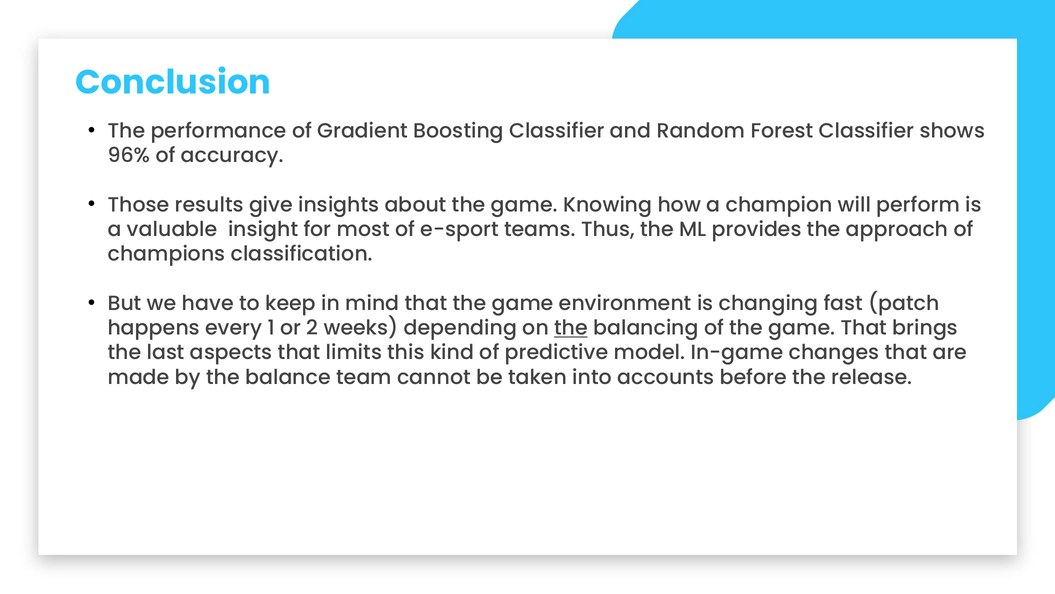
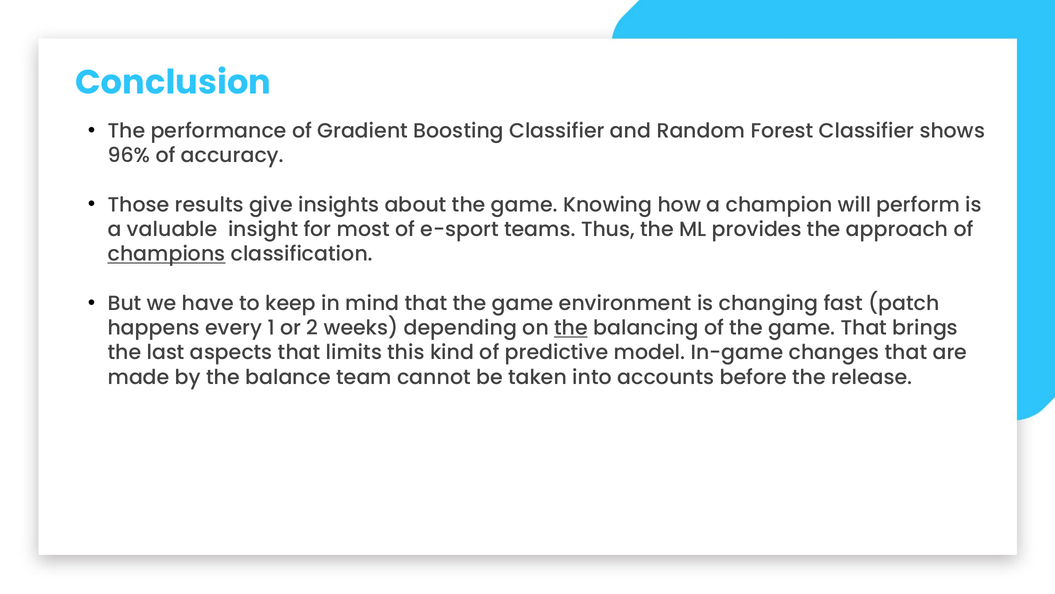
champions underline: none -> present (167, 254)
